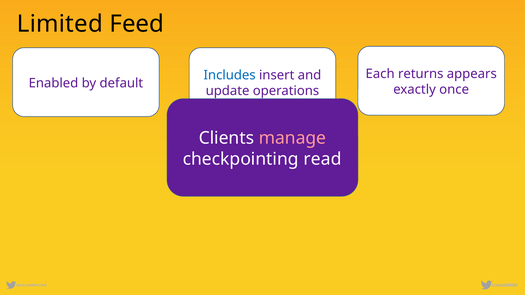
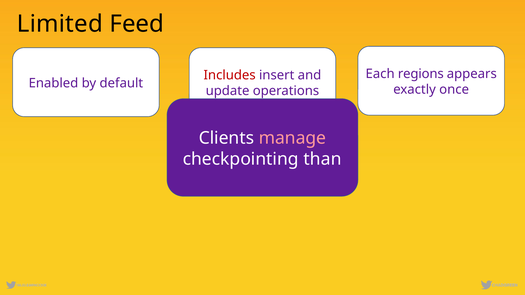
returns: returns -> regions (421, 74)
Includes colour: blue -> red (230, 75)
read: read -> than (323, 159)
